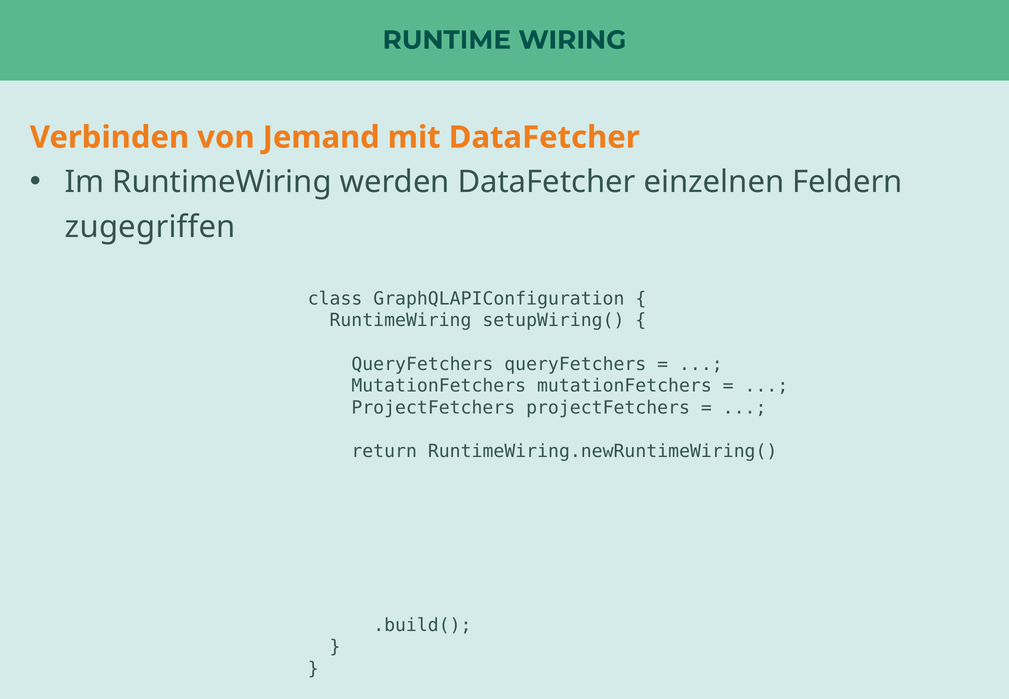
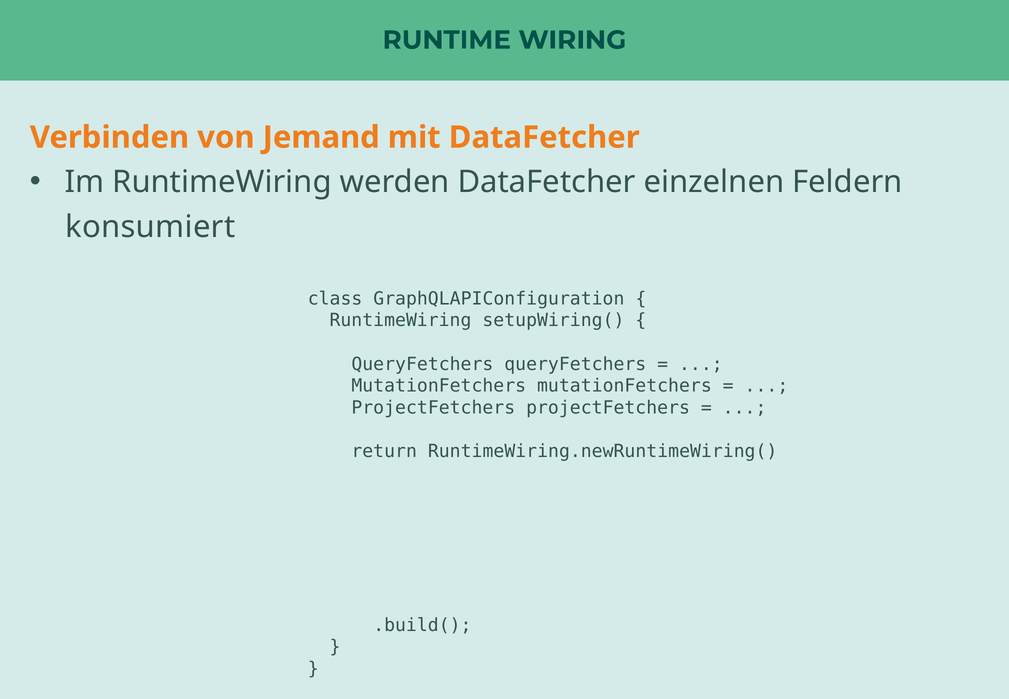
zugegriffen: zugegriffen -> konsumiert (150, 227)
